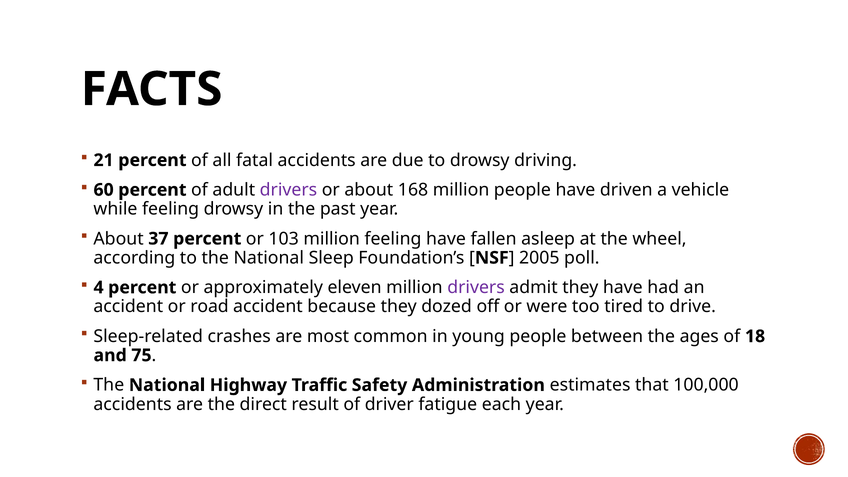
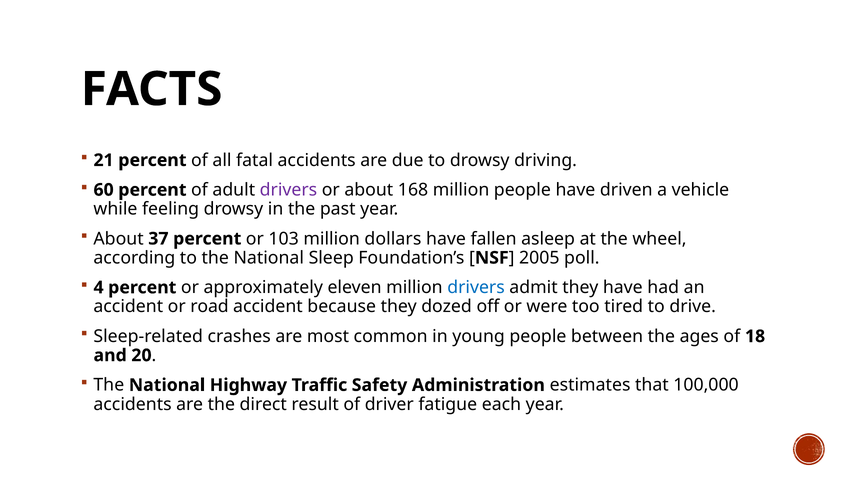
million feeling: feeling -> dollars (393, 239)
drivers colour: purple -> blue (476, 287)
75: 75 -> 20 (141, 355)
